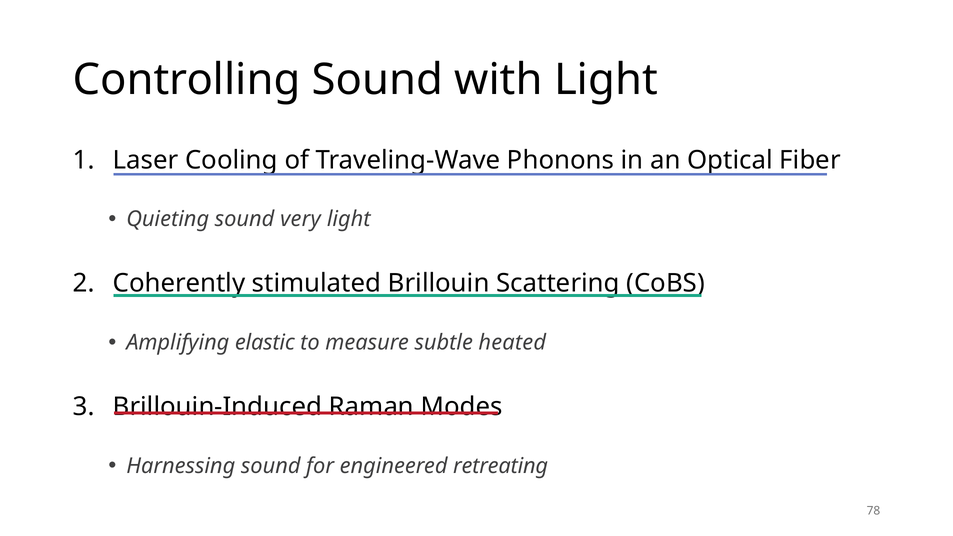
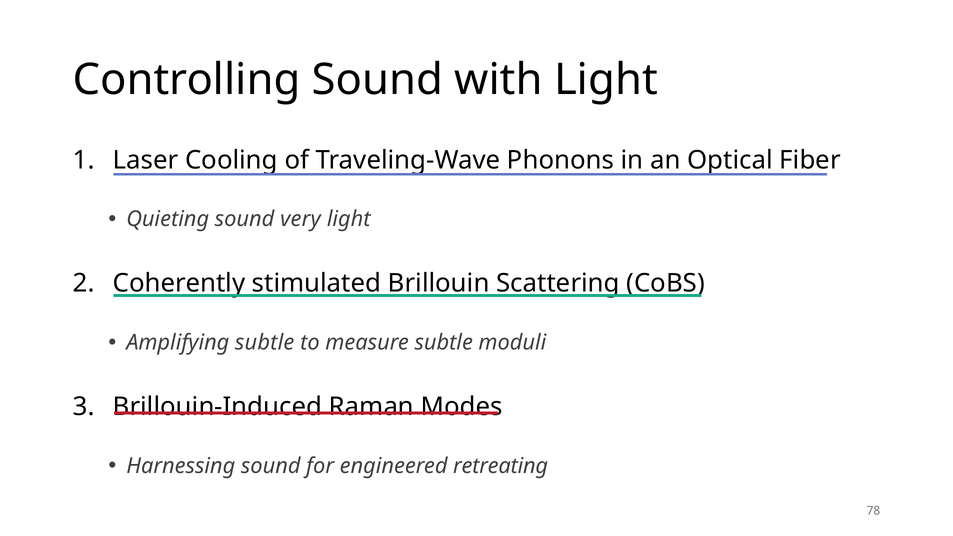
Amplifying elastic: elastic -> subtle (265, 343)
heated: heated -> moduli (512, 343)
